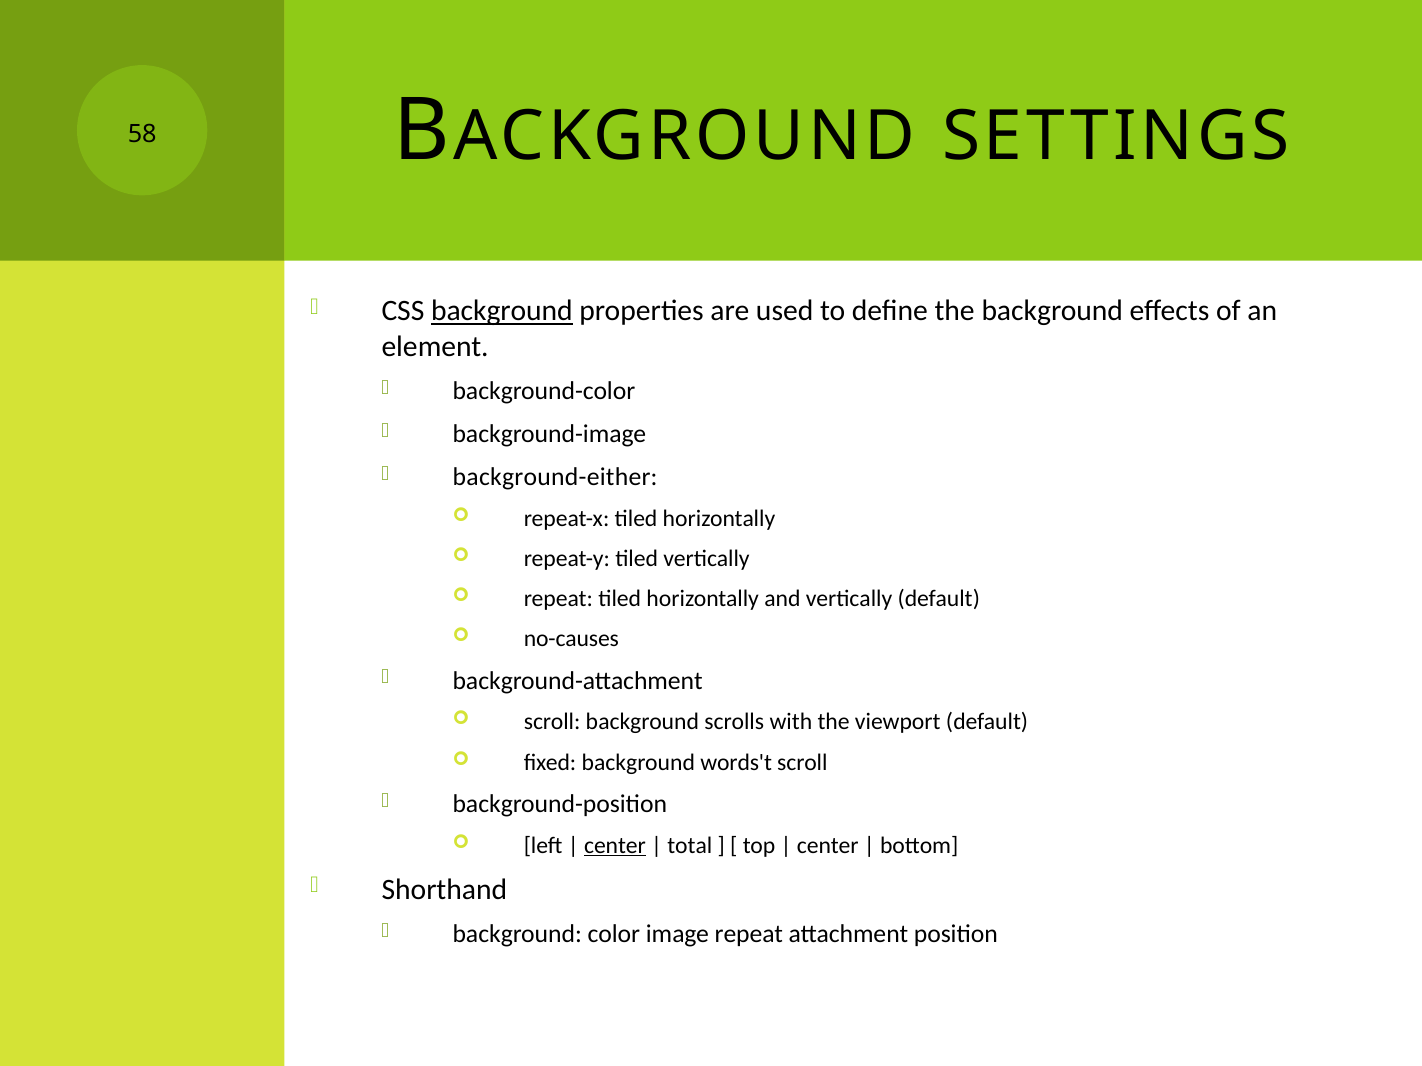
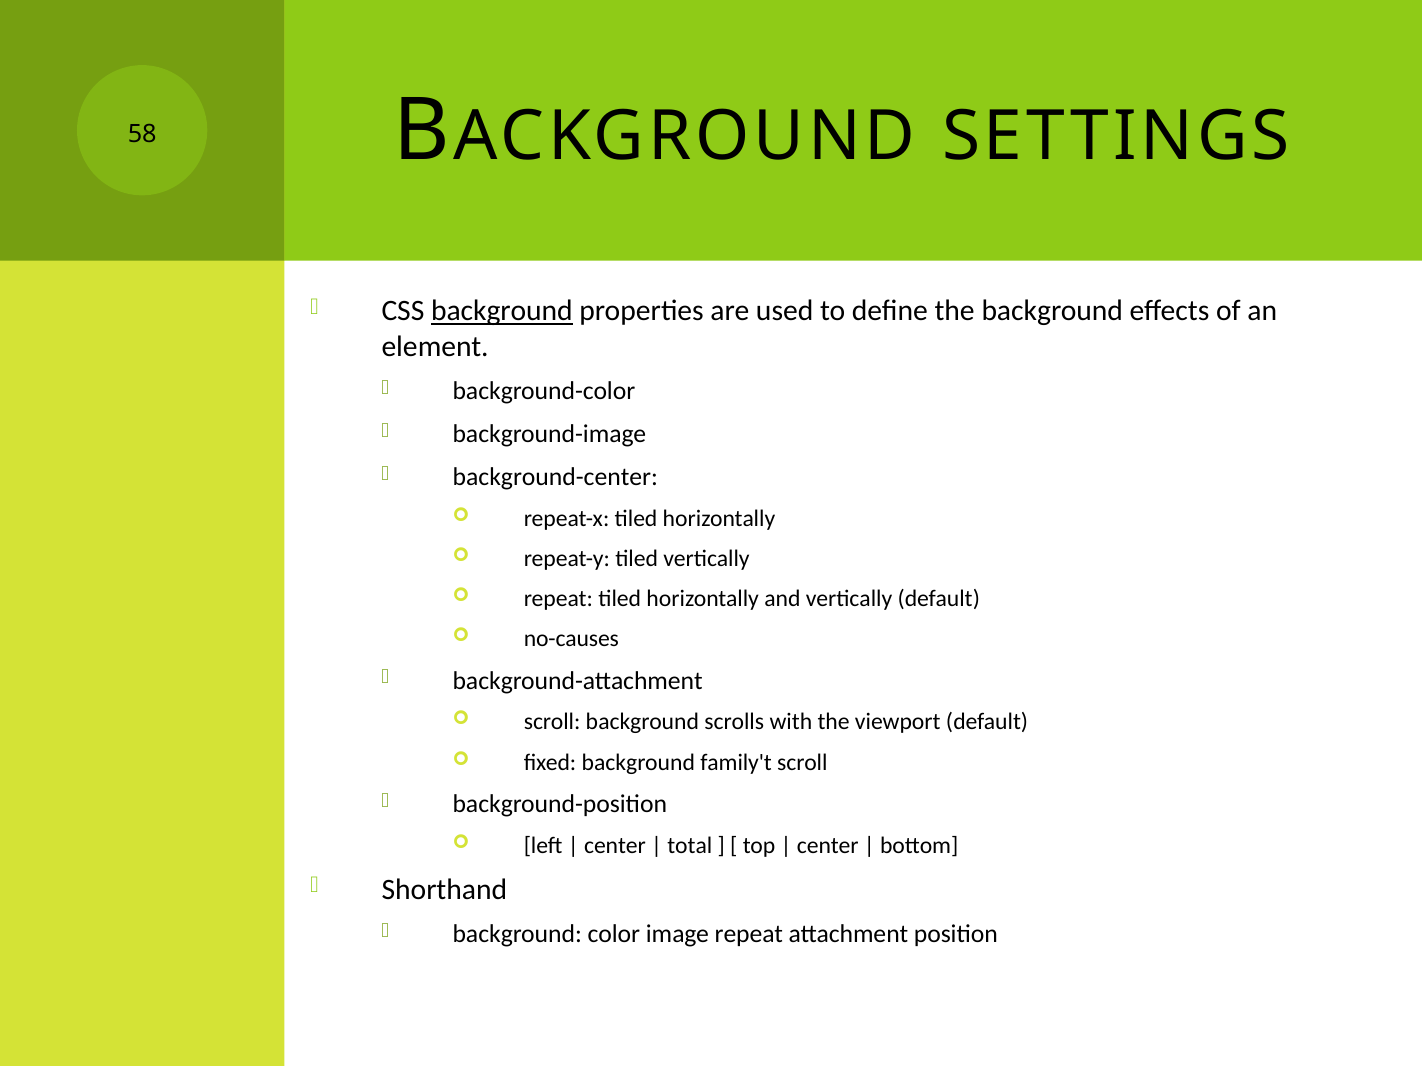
background-either: background-either -> background-center (555, 477)
words't: words't -> family't (736, 763)
center underline: present -> none (615, 846)
